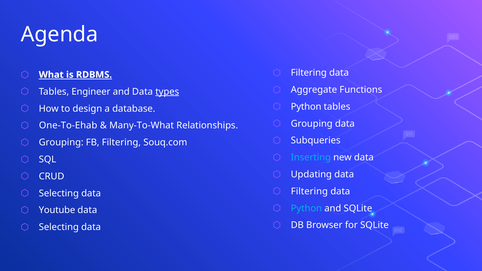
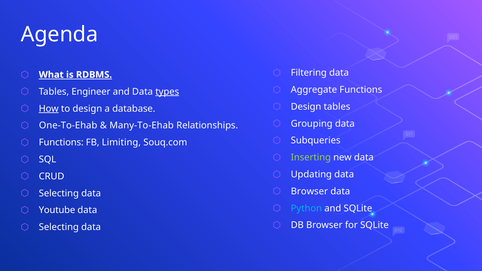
Python: Python -> Design (306, 107)
How underline: none -> present (49, 109)
Many-To-What: Many-To-What -> Many-To-Ehab (142, 126)
Grouping: Grouping -> Functions (61, 143)
FB Filtering: Filtering -> Limiting (121, 143)
Inserting colour: light blue -> light green (311, 158)
Filtering: Filtering -> Browser (309, 191)
